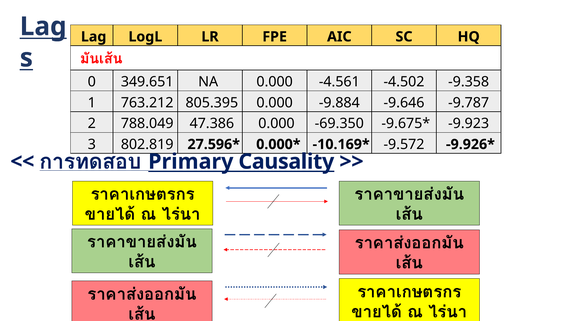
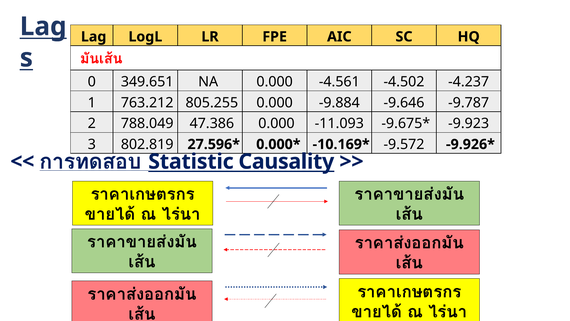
-9.358: -9.358 -> -4.237 (469, 82)
805.395: 805.395 -> 805.255 (212, 103)
-69.350: -69.350 -> -11.093 (339, 123)
Primary: Primary -> Statistic (191, 161)
